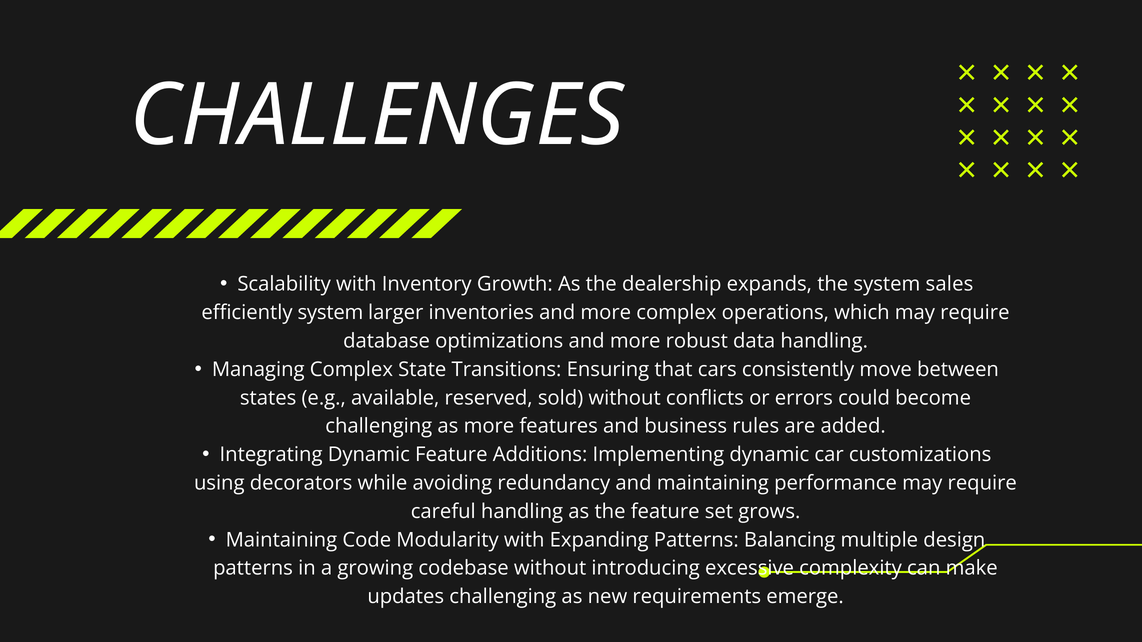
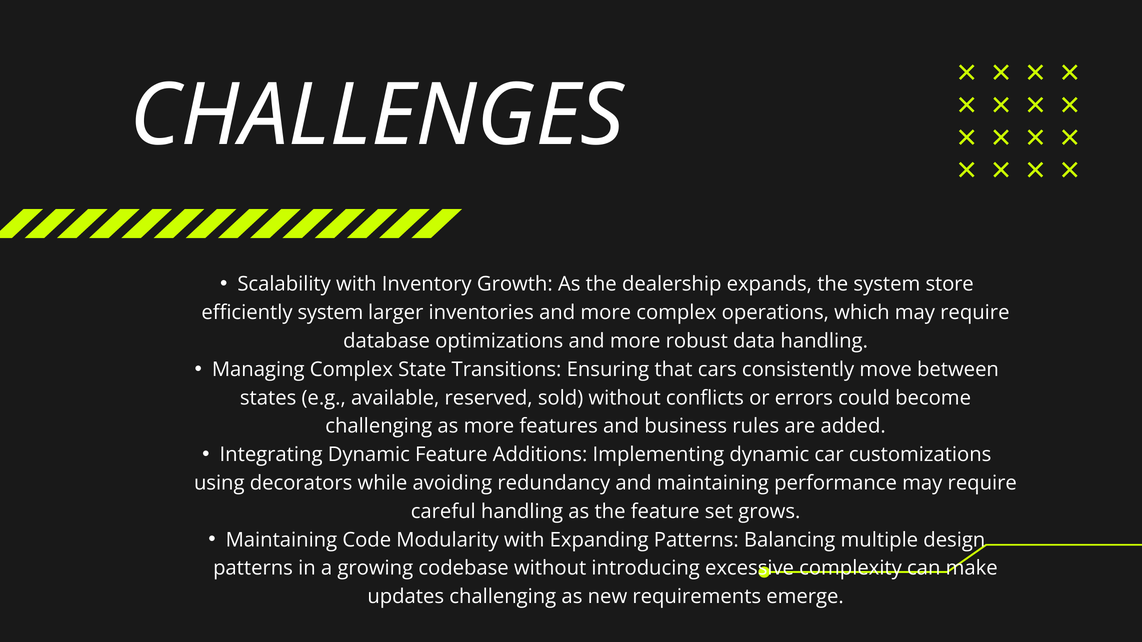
sales: sales -> store (950, 284)
